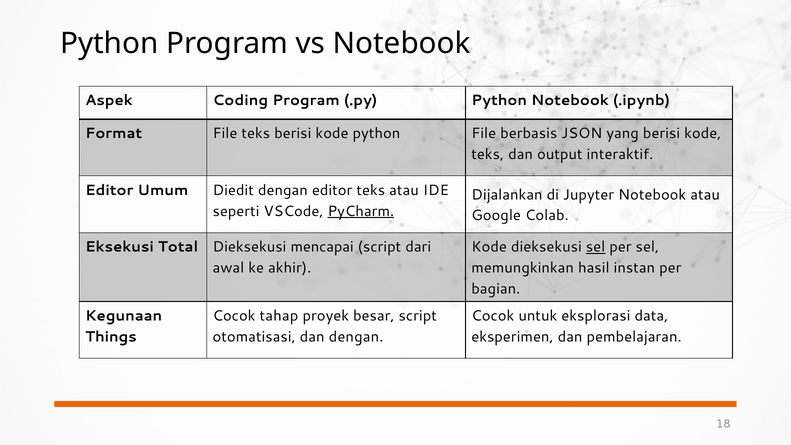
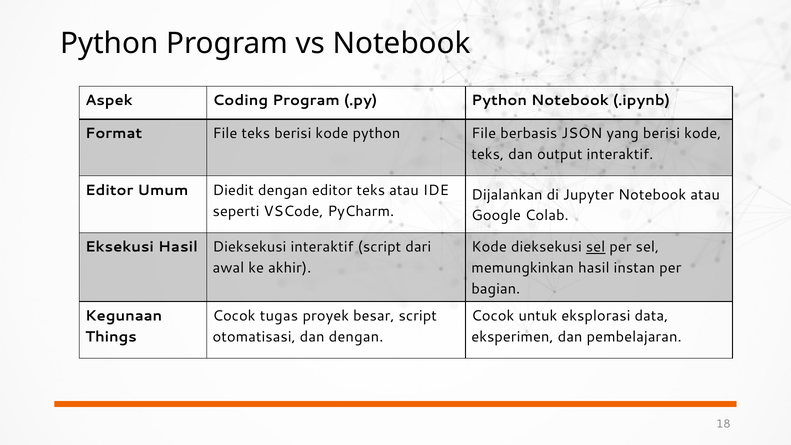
PyCharm underline: present -> none (361, 211)
Eksekusi Total: Total -> Hasil (178, 247)
Dieksekusi mencapai: mencapai -> interaktif (322, 247)
tahap: tahap -> tugas (279, 316)
